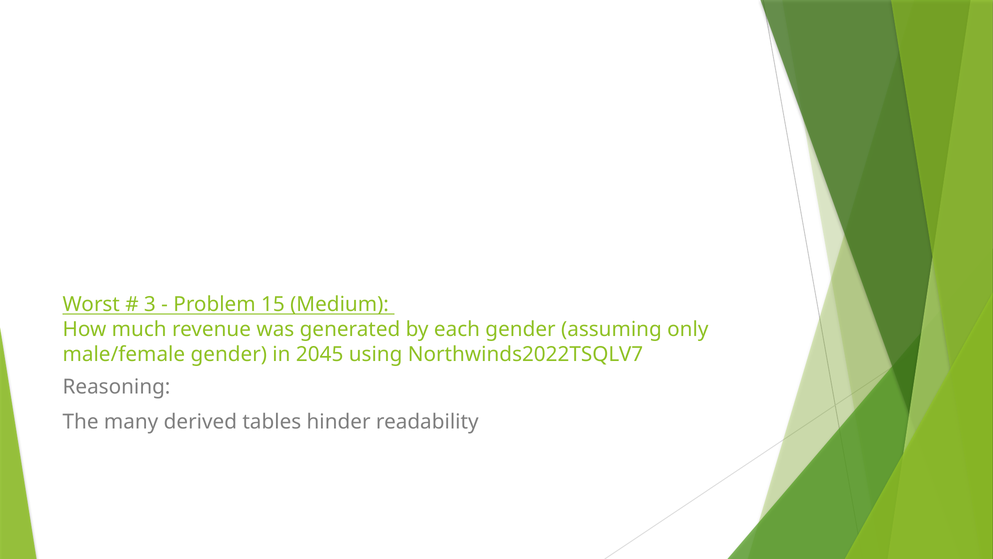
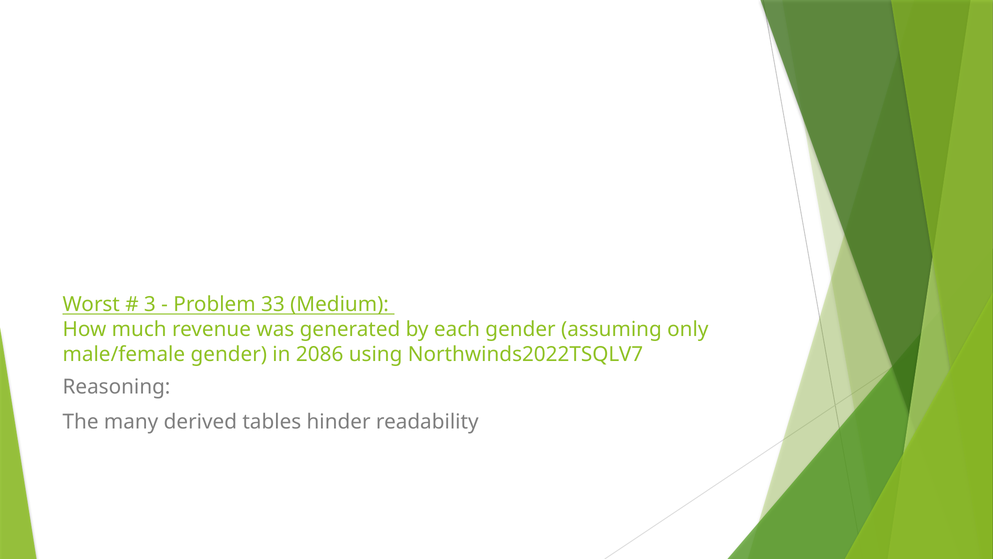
15: 15 -> 33 (273, 304)
2045: 2045 -> 2086 (320, 354)
